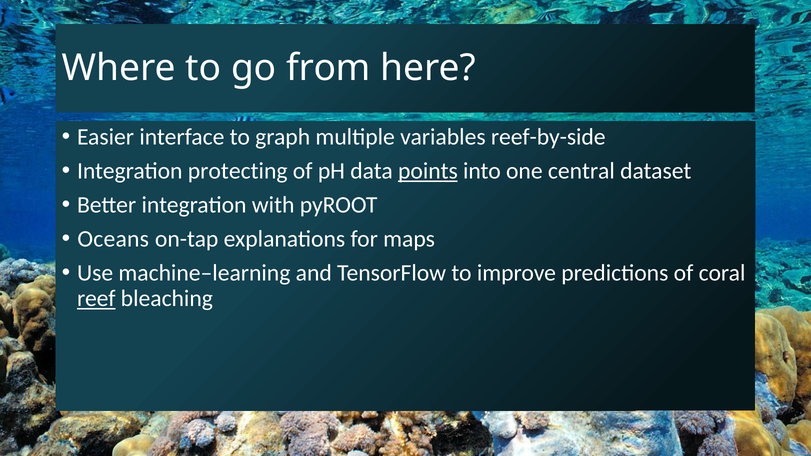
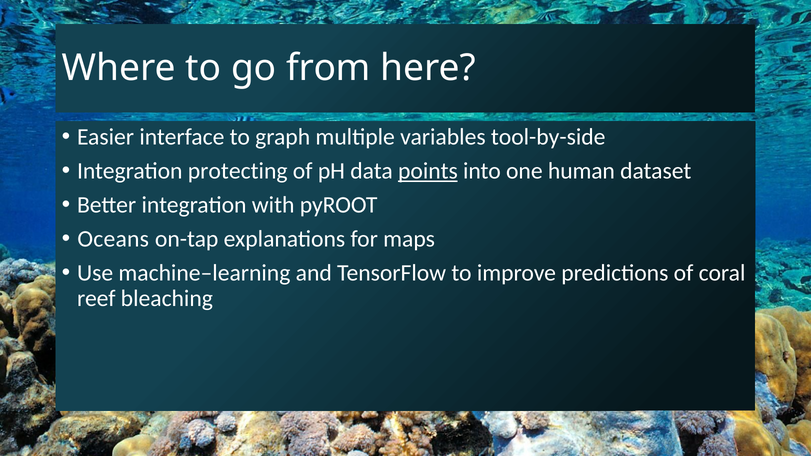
reef-by-side: reef-by-side -> tool-by-side (548, 137)
central: central -> human (581, 171)
reef underline: present -> none (96, 299)
